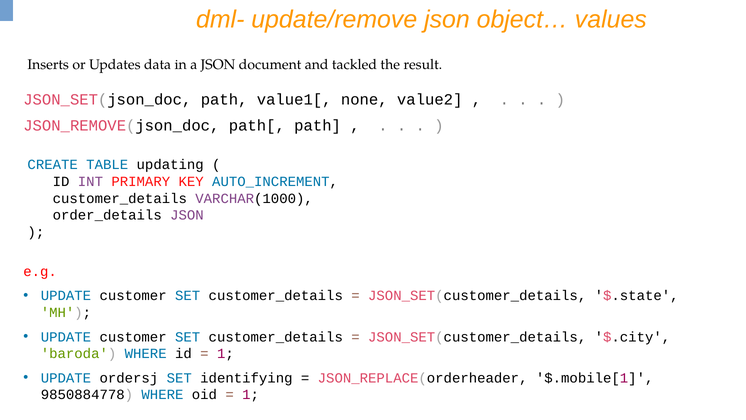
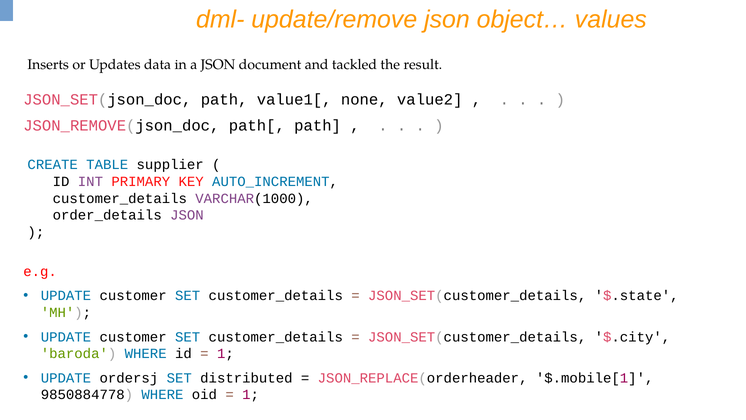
updating: updating -> supplier (170, 165)
identifying: identifying -> distributed (246, 378)
